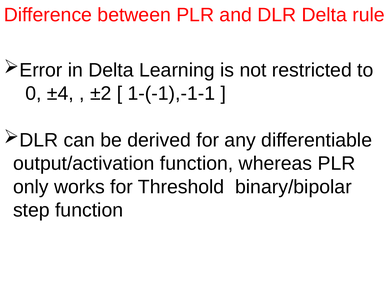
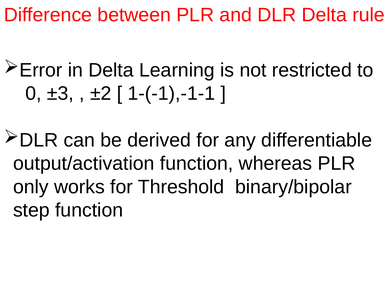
±4: ±4 -> ±3 (60, 93)
